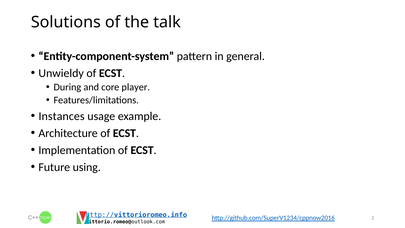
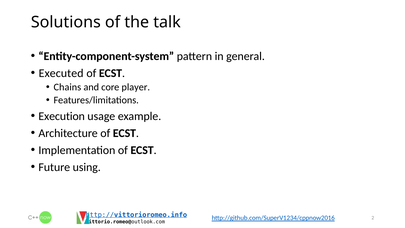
Unwieldy: Unwieldy -> Executed (61, 73)
During: During -> Chains (67, 87)
Instances: Instances -> Execution (62, 116)
